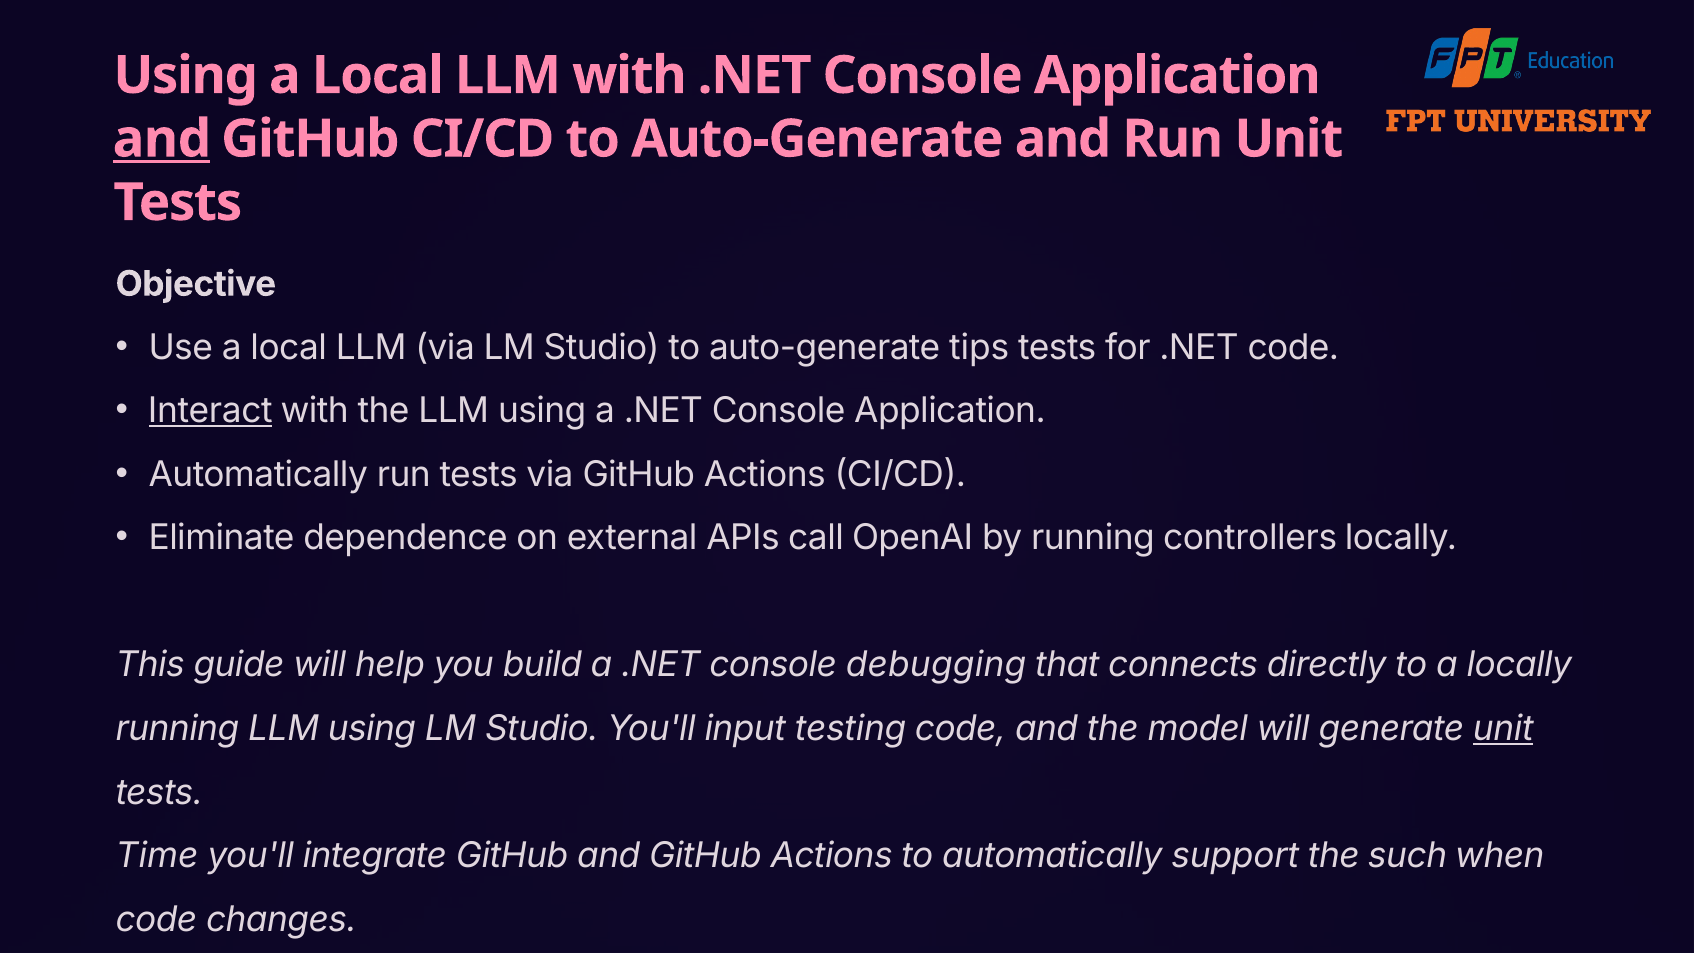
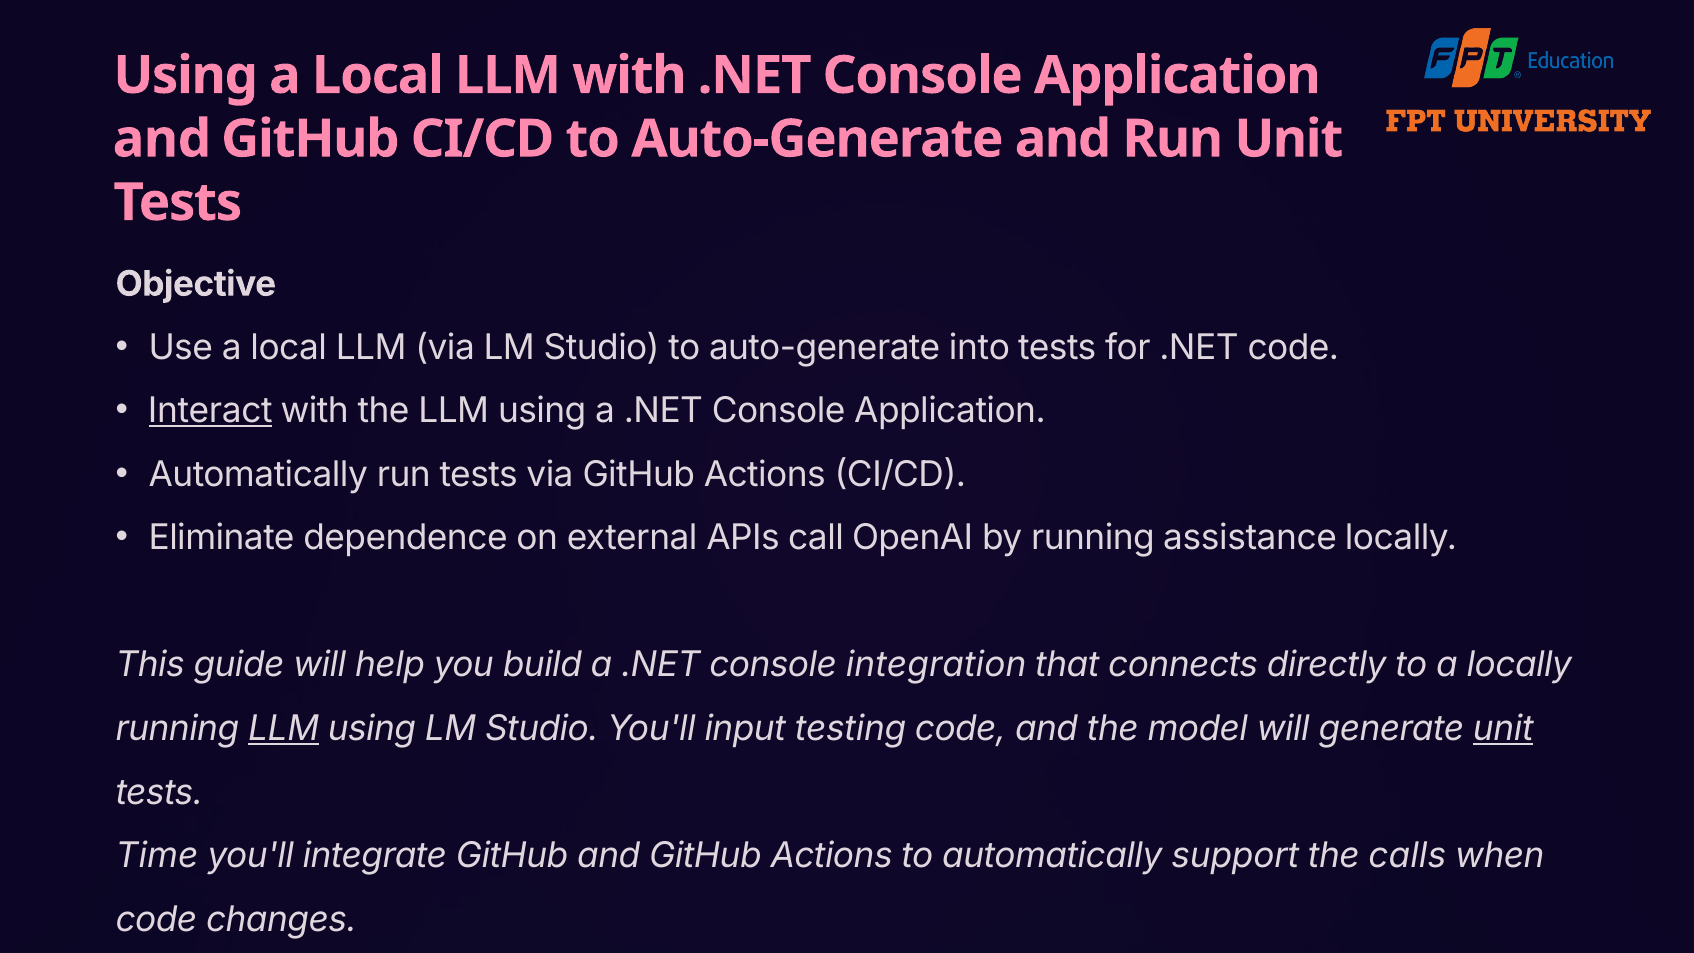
and underline: present -> none (162, 139)
tips: tips -> into (979, 348)
controllers: controllers -> assistance (1250, 538)
debugging: debugging -> integration (936, 665)
LLM underline: none -> present (284, 729)
such: such -> calls (1407, 856)
